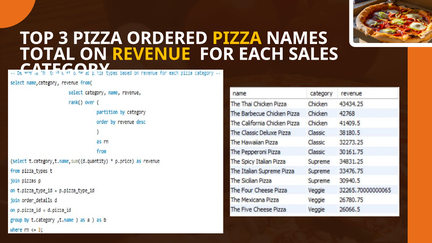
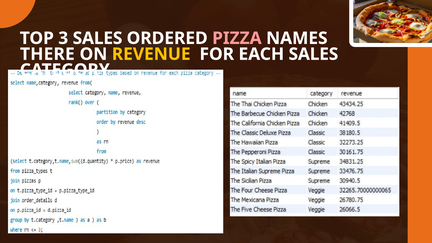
3 PIZZA: PIZZA -> SALES (98, 38)
PIZZA colour: yellow -> pink (237, 38)
TOTAL: TOTAL -> THERE (47, 54)
